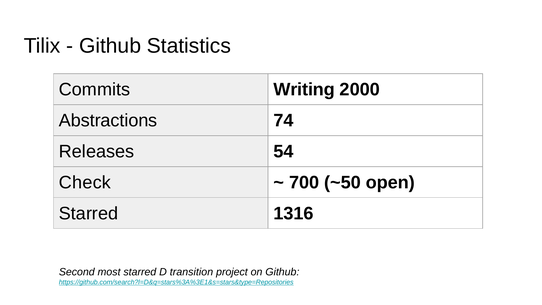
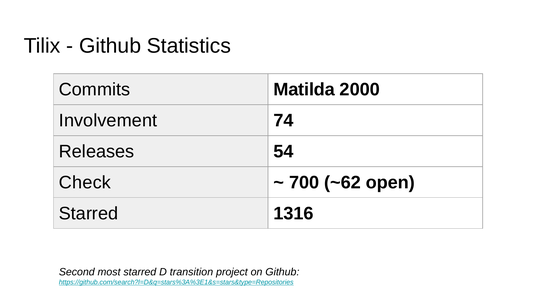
Writing: Writing -> Matilda (304, 89)
Abstractions: Abstractions -> Involvement (108, 120)
~50: ~50 -> ~62 (342, 182)
